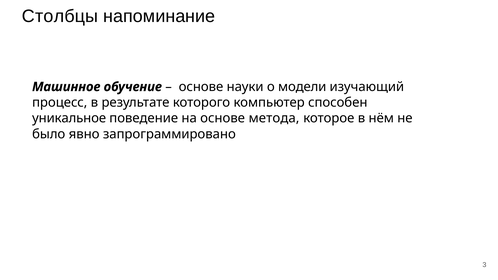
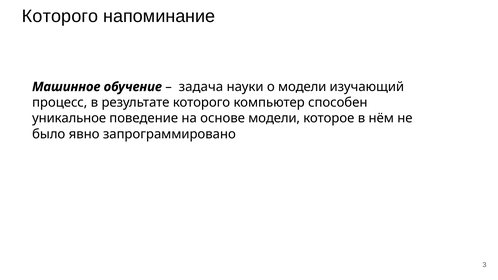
Столбцы: Столбцы -> Которого (60, 16)
основе: основе -> задача (201, 87)
основе метода: метода -> модели (274, 118)
